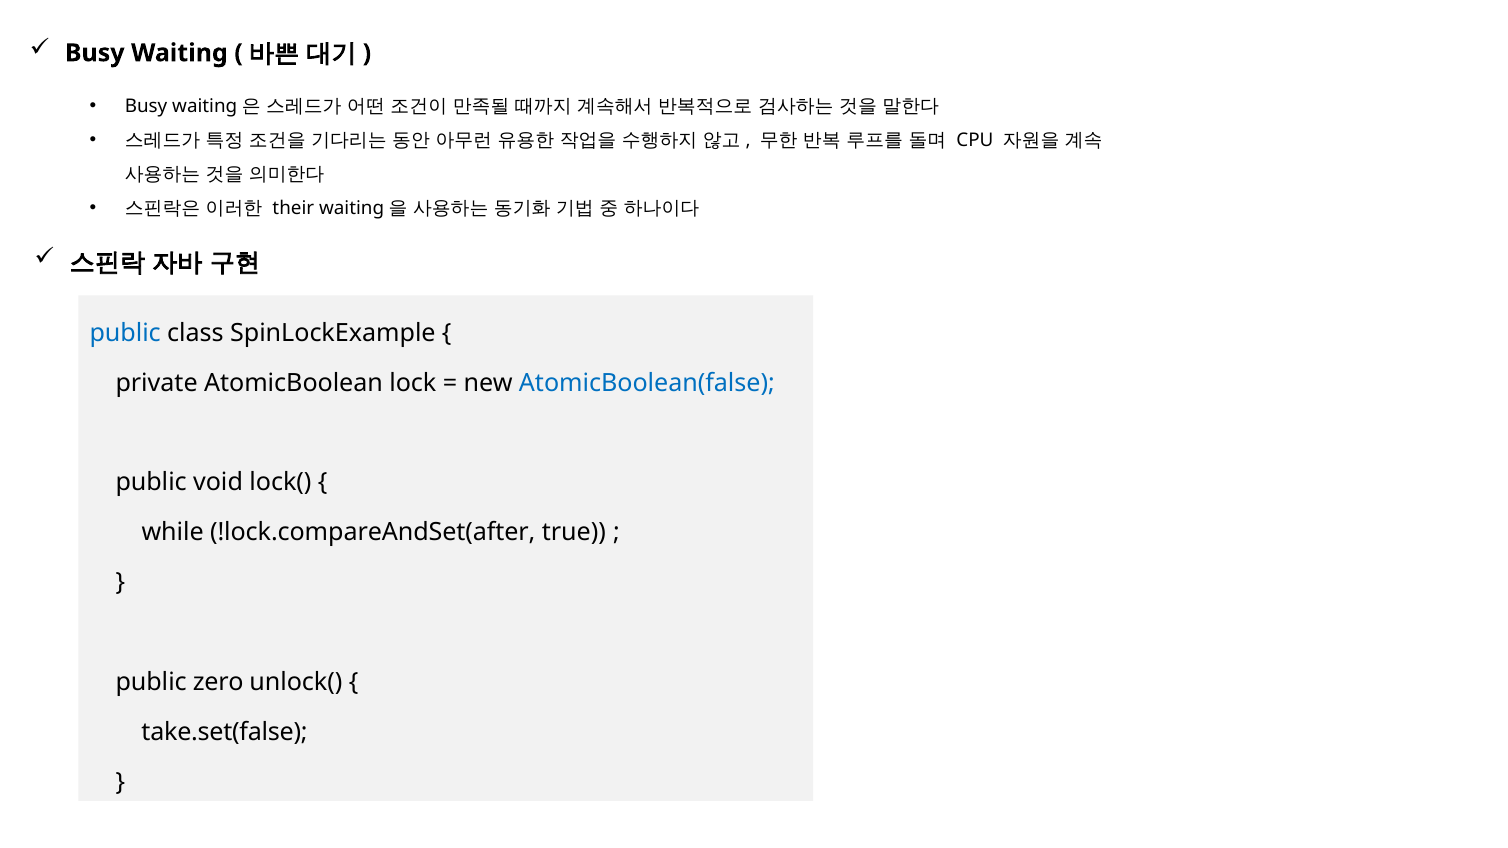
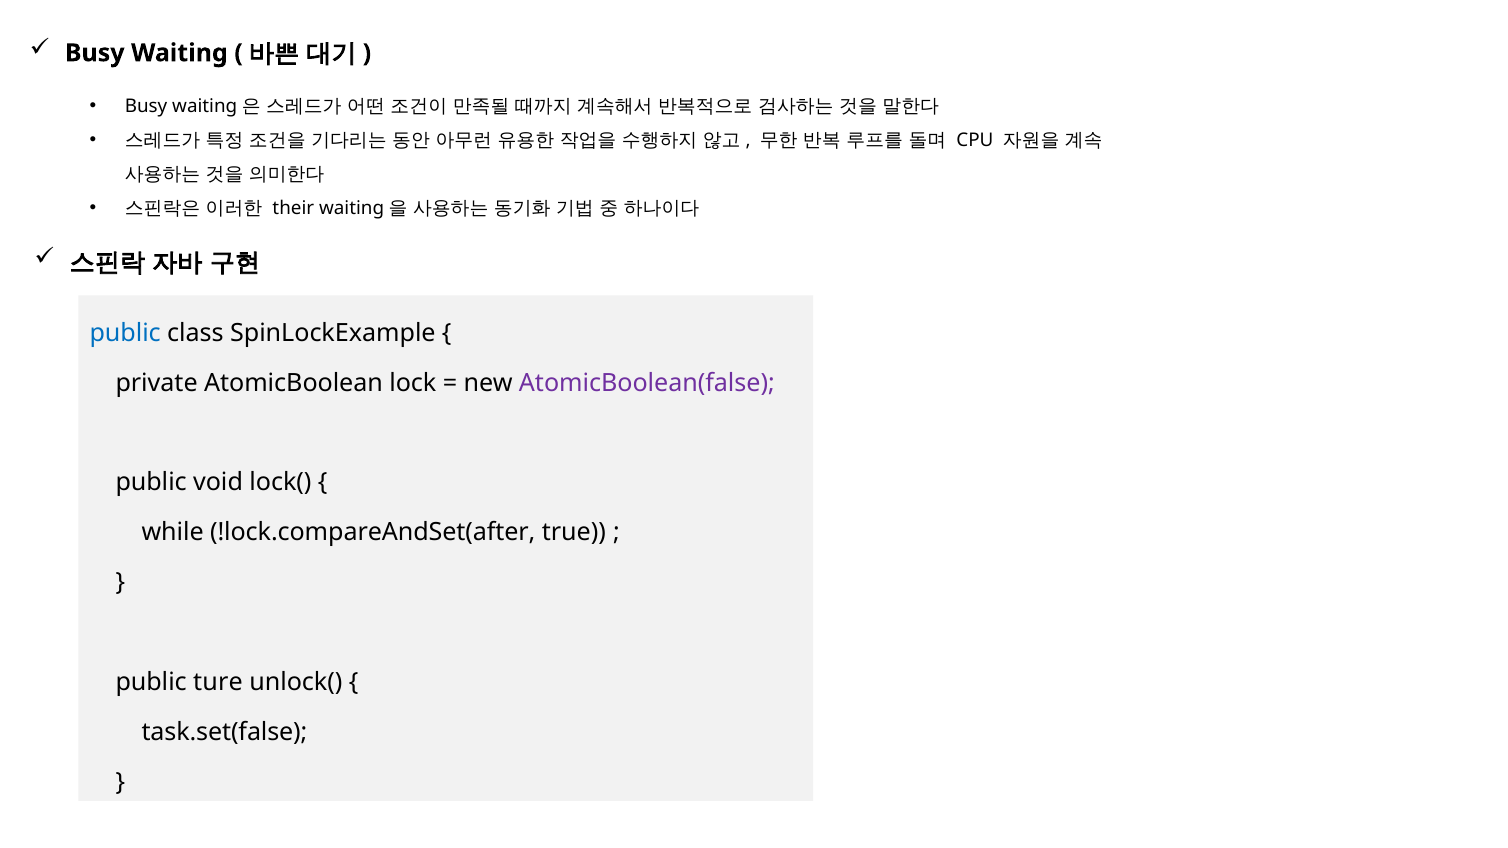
AtomicBoolean(false colour: blue -> purple (647, 383)
zero: zero -> ture (218, 682)
take.set(false: take.set(false -> task.set(false (224, 732)
